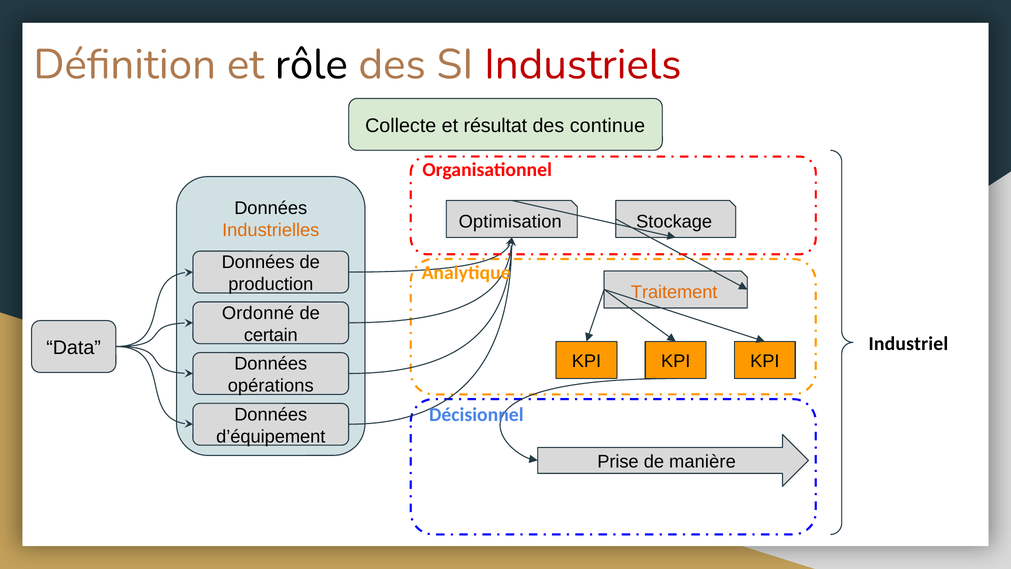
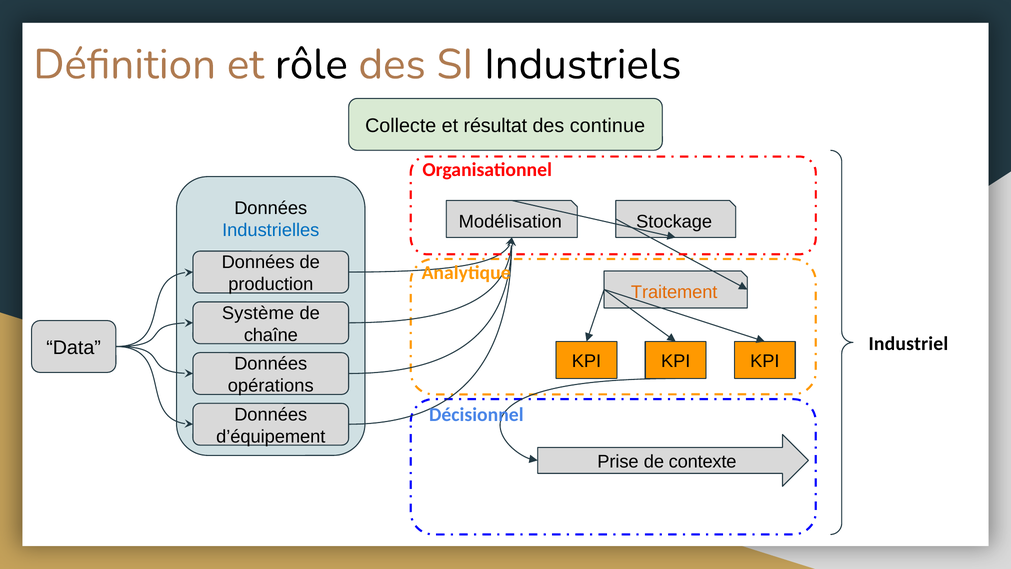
Industriels colour: red -> black (583, 64)
Optimisation: Optimisation -> Modélisation (510, 222)
Industrielles colour: orange -> blue (271, 230)
Ordonné: Ordonné -> Système (258, 313)
certain: certain -> chaîne (271, 335)
manière: manière -> contexte (703, 461)
